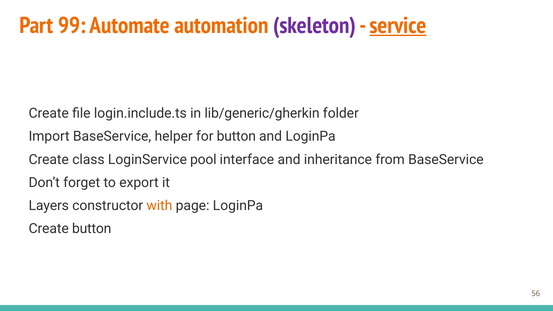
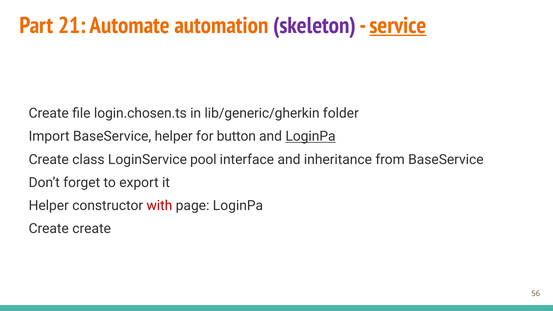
99: 99 -> 21 (72, 26)
login.include.ts: login.include.ts -> login.chosen.ts (140, 113)
LoginPa underline: none -> present (311, 136)
Layers: Layers -> Helper (49, 206)
with colour: orange -> red (159, 206)
Create button: button -> create (92, 229)
